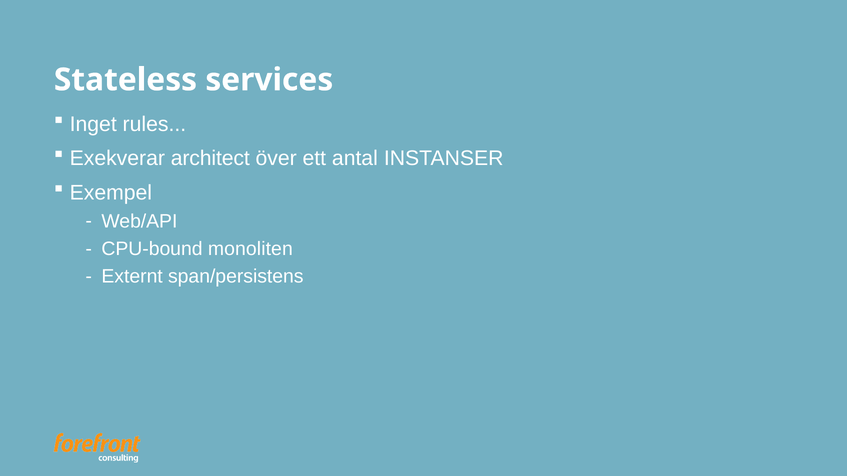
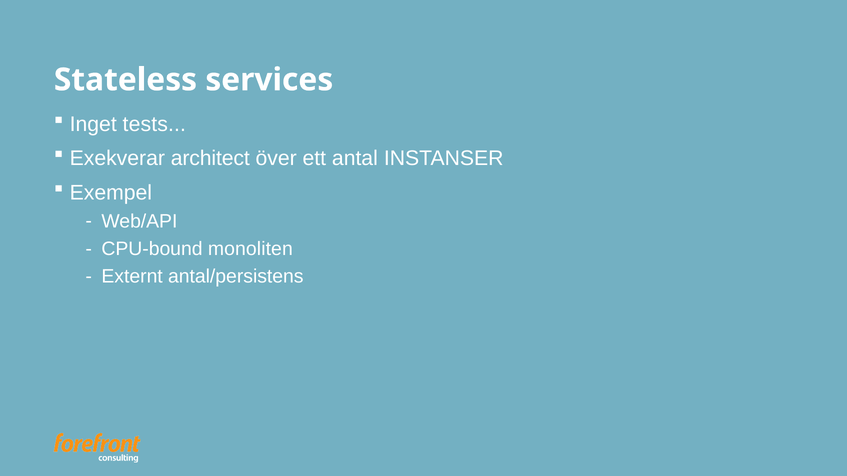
rules: rules -> tests (154, 124)
span/persistens: span/persistens -> antal/persistens (236, 277)
